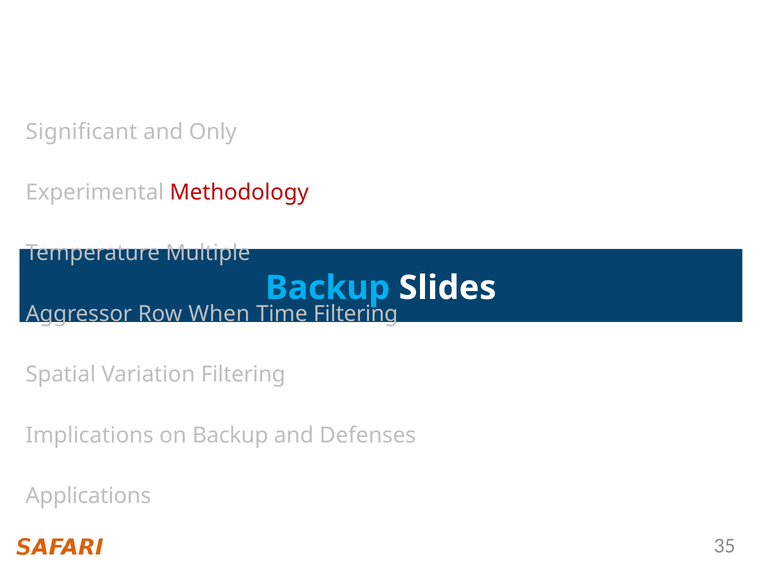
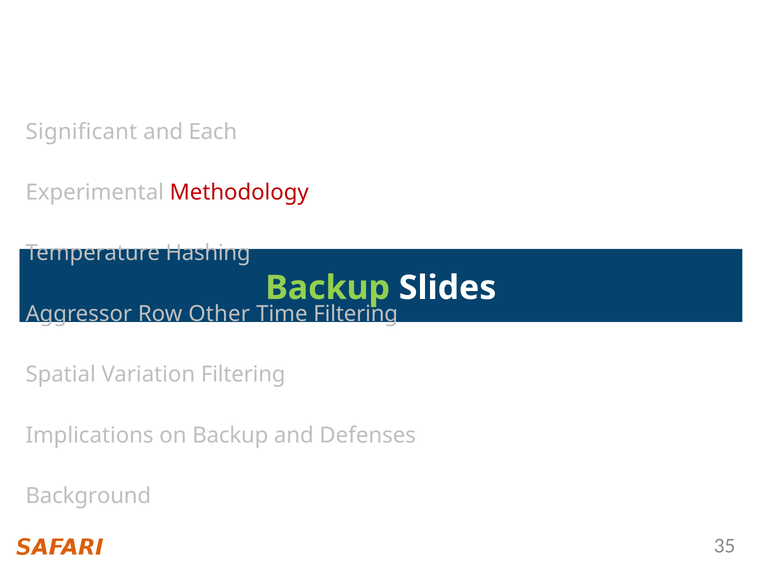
Only: Only -> Each (213, 132)
Multiple: Multiple -> Hashing (208, 253)
Backup colour: light blue -> light green (328, 288)
When: When -> Other (219, 314)
Applications: Applications -> Background (88, 496)
